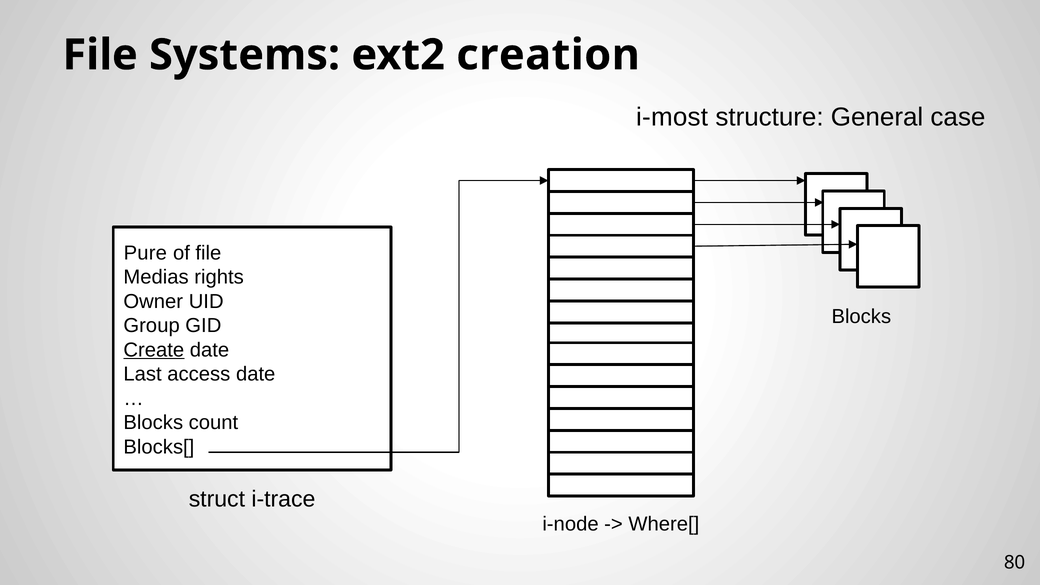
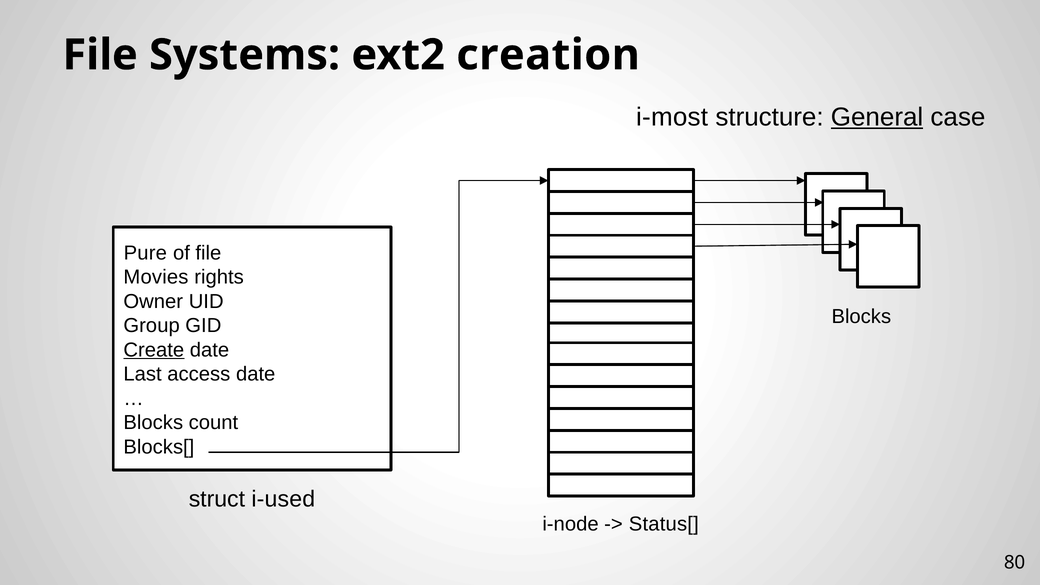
General underline: none -> present (877, 117)
Medias: Medias -> Movies (156, 277)
i-trace: i-trace -> i-used (283, 499)
Where[: Where[ -> Status[ (664, 524)
